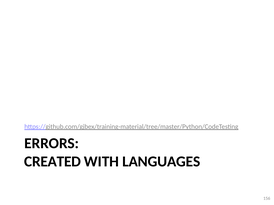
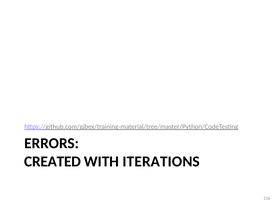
LANGUAGES: LANGUAGES -> ITERATIONS (161, 162)
